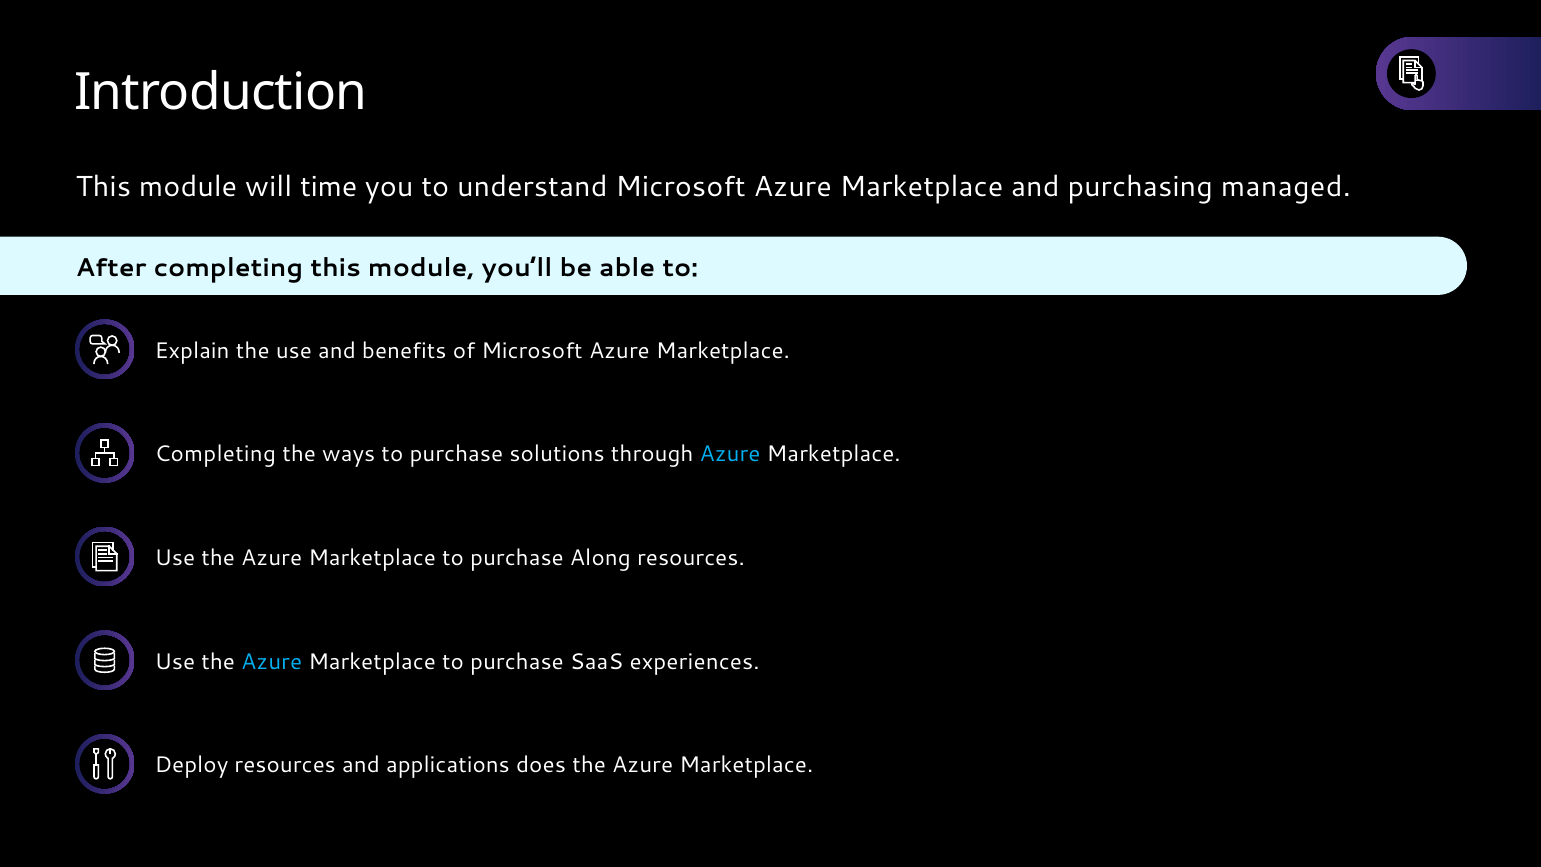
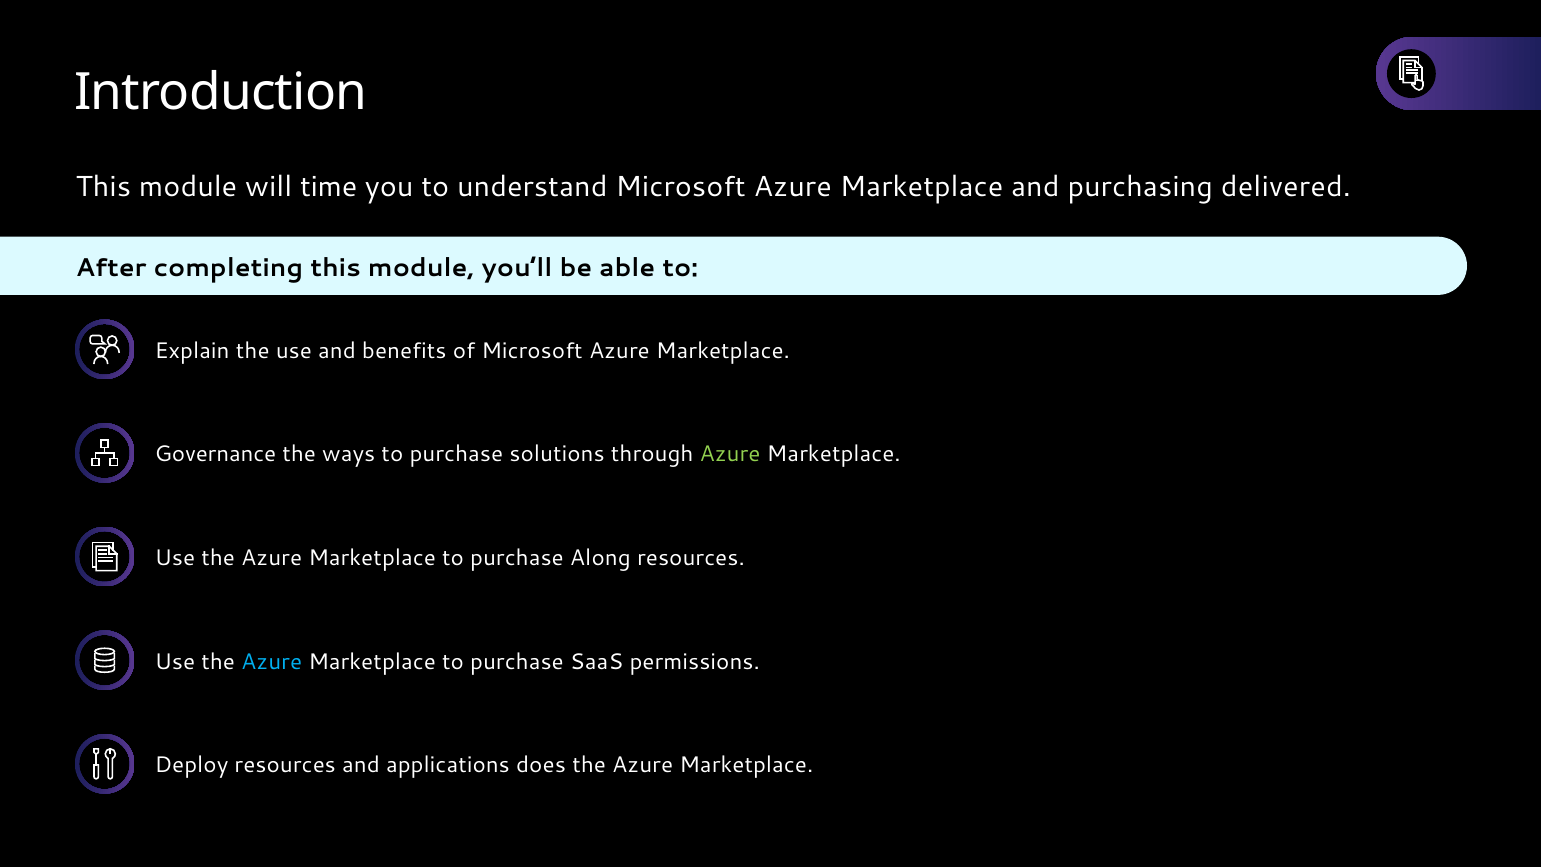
managed: managed -> delivered (1286, 187)
Completing: Completing -> Governance (215, 454)
Azure colour: light blue -> light green (730, 454)
experiences: experiences -> permissions (695, 661)
